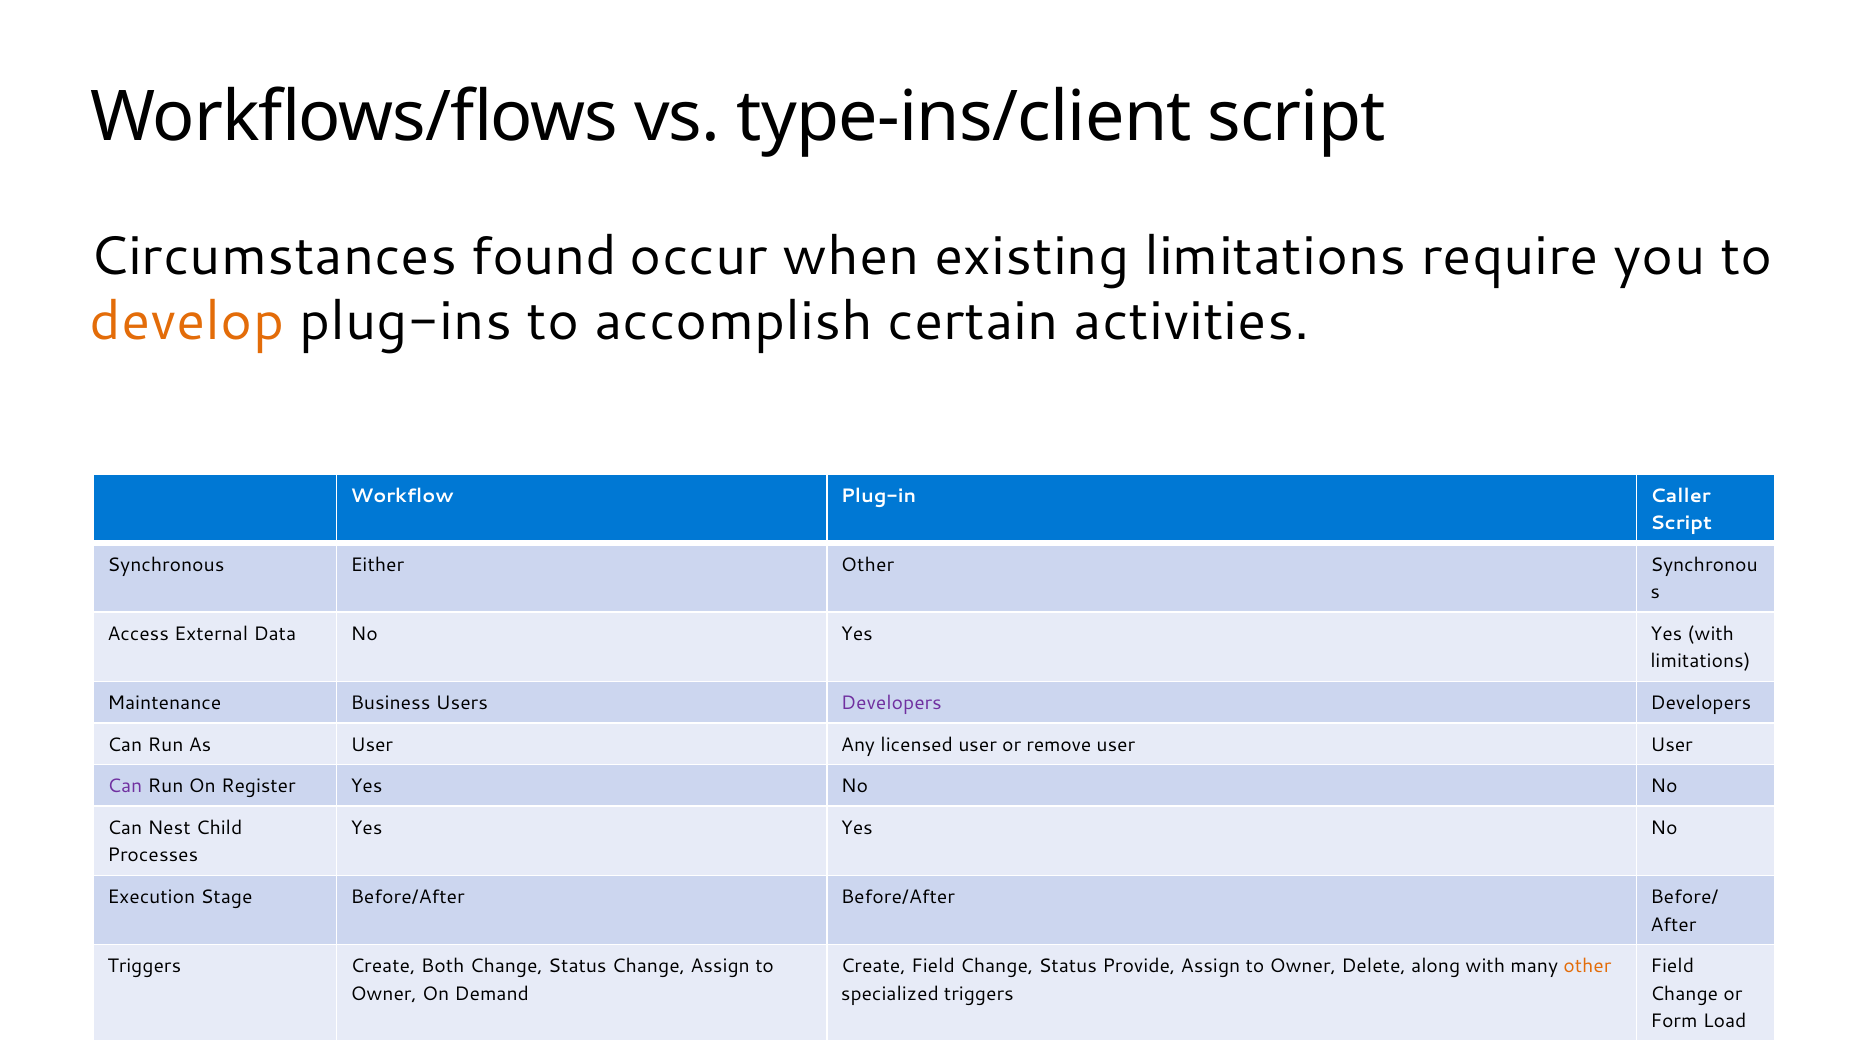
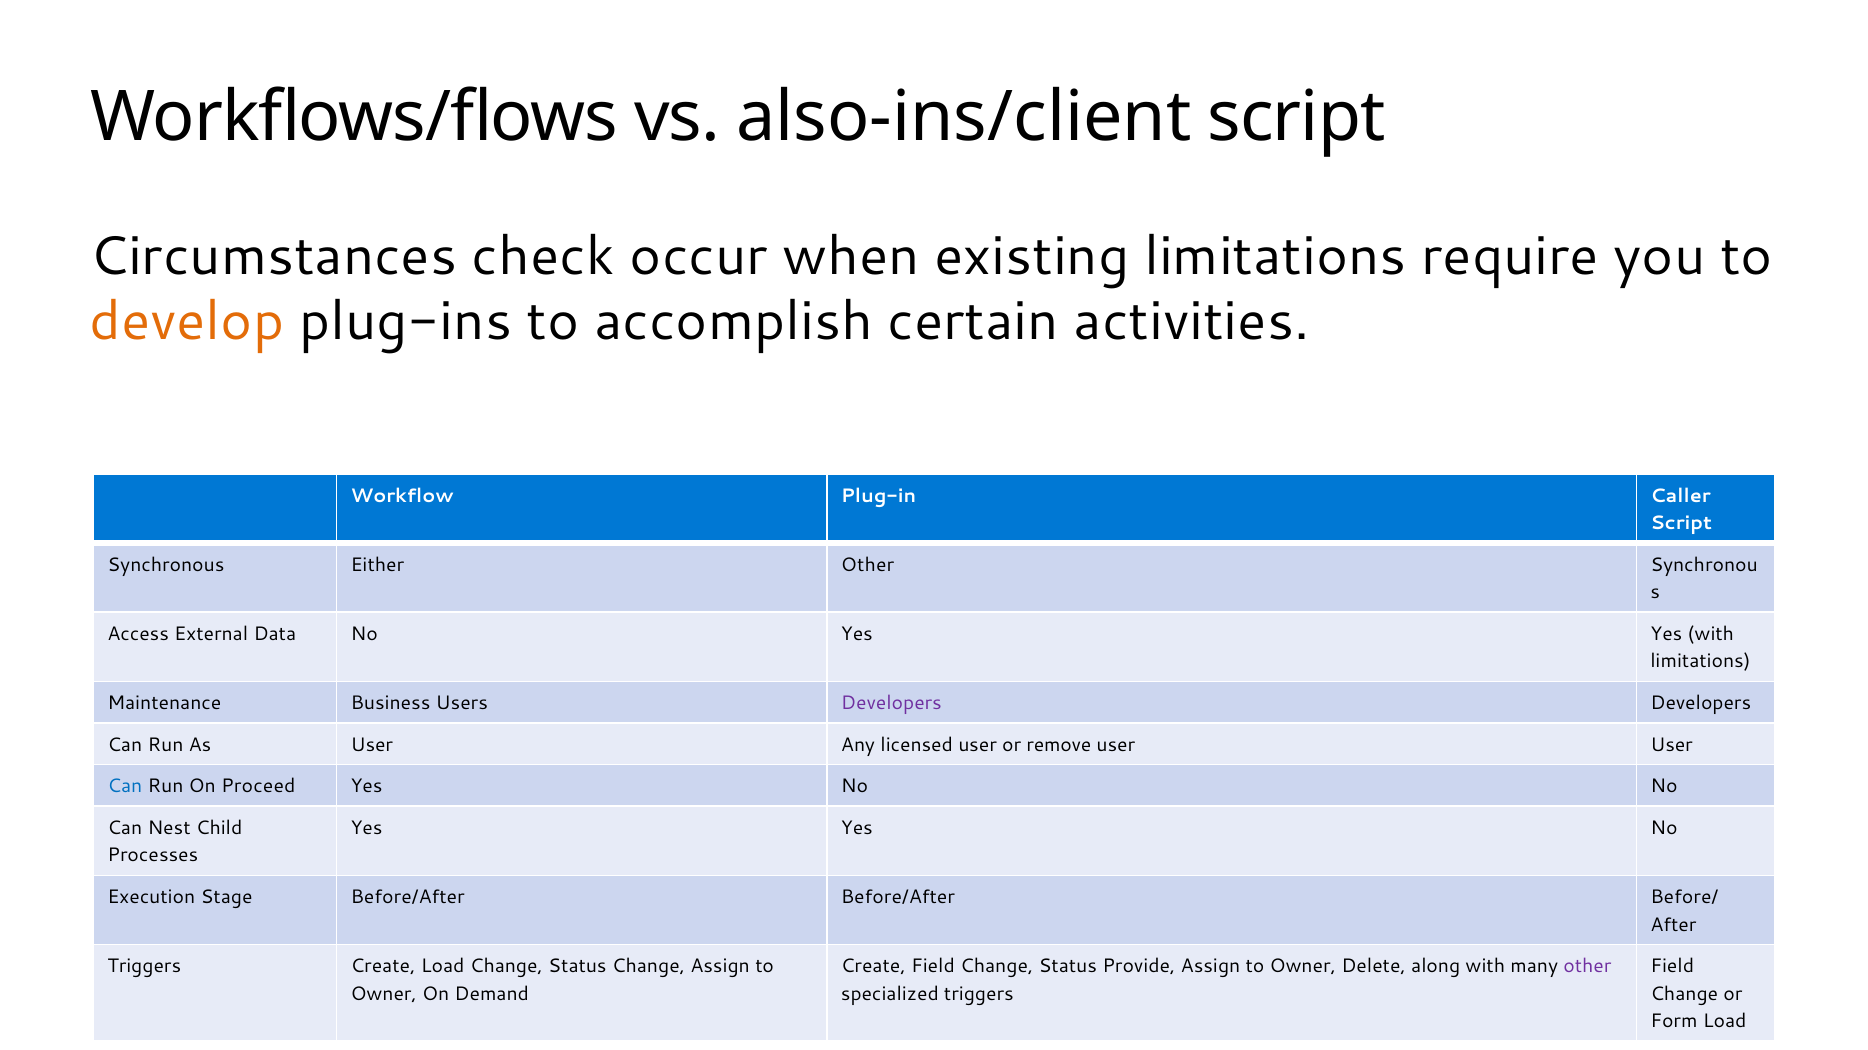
type-ins/client: type-ins/client -> also-ins/client (964, 117)
found: found -> check (543, 256)
Can colour: purple -> blue (125, 787)
Register: Register -> Proceed (258, 787)
Create Both: Both -> Load (443, 967)
other colour: orange -> purple (1587, 967)
